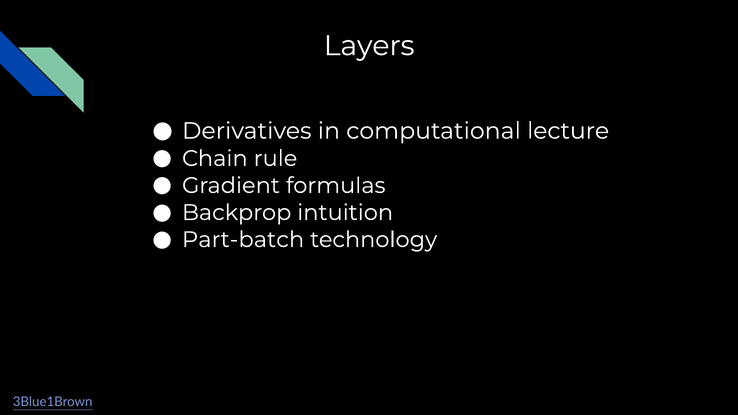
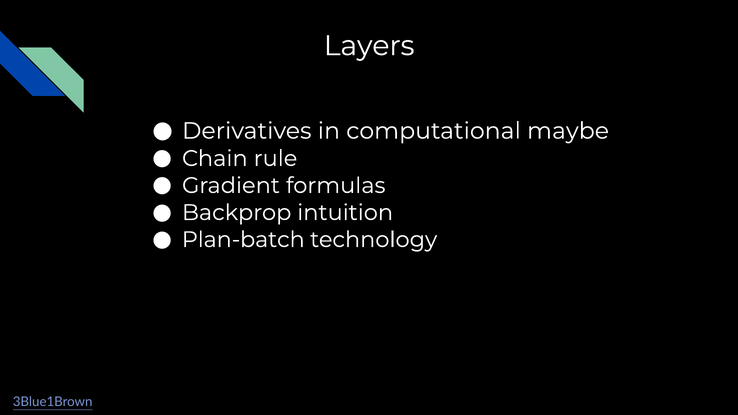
lecture: lecture -> maybe (568, 131)
Part-batch: Part-batch -> Plan-batch (243, 240)
